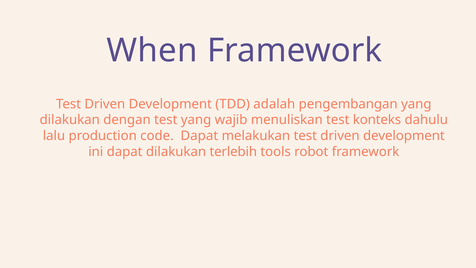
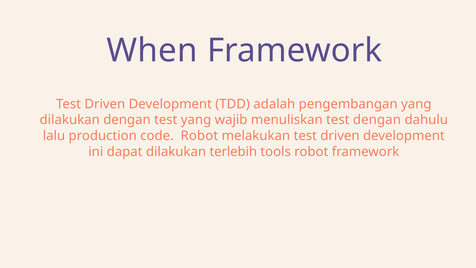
test konteks: konteks -> dengan (377, 120)
code Dapat: Dapat -> Robot (199, 136)
